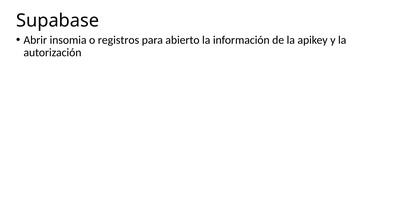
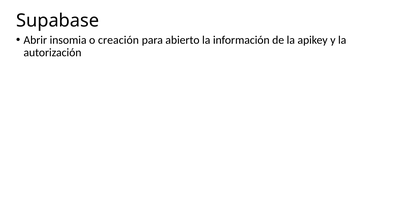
registros: registros -> creación (118, 40)
